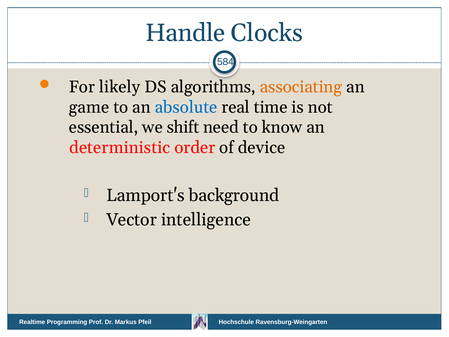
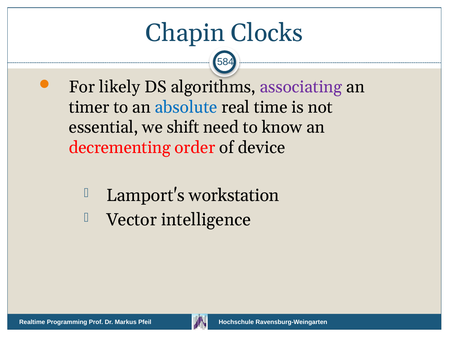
Handle: Handle -> Chapin (185, 33)
associating colour: orange -> purple (301, 87)
game: game -> timer (89, 107)
deterministic: deterministic -> decrementing (120, 147)
background: background -> workstation (234, 195)
